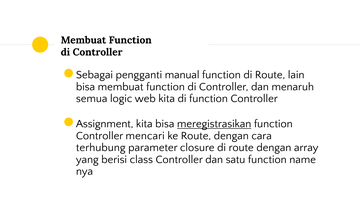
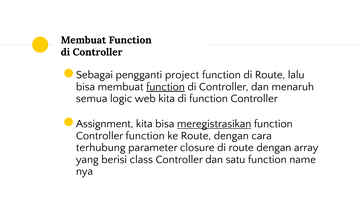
manual: manual -> project (182, 75)
lain: lain -> lalu (296, 75)
function underline: none -> present (165, 86)
Controller mencari: mencari -> function (145, 135)
